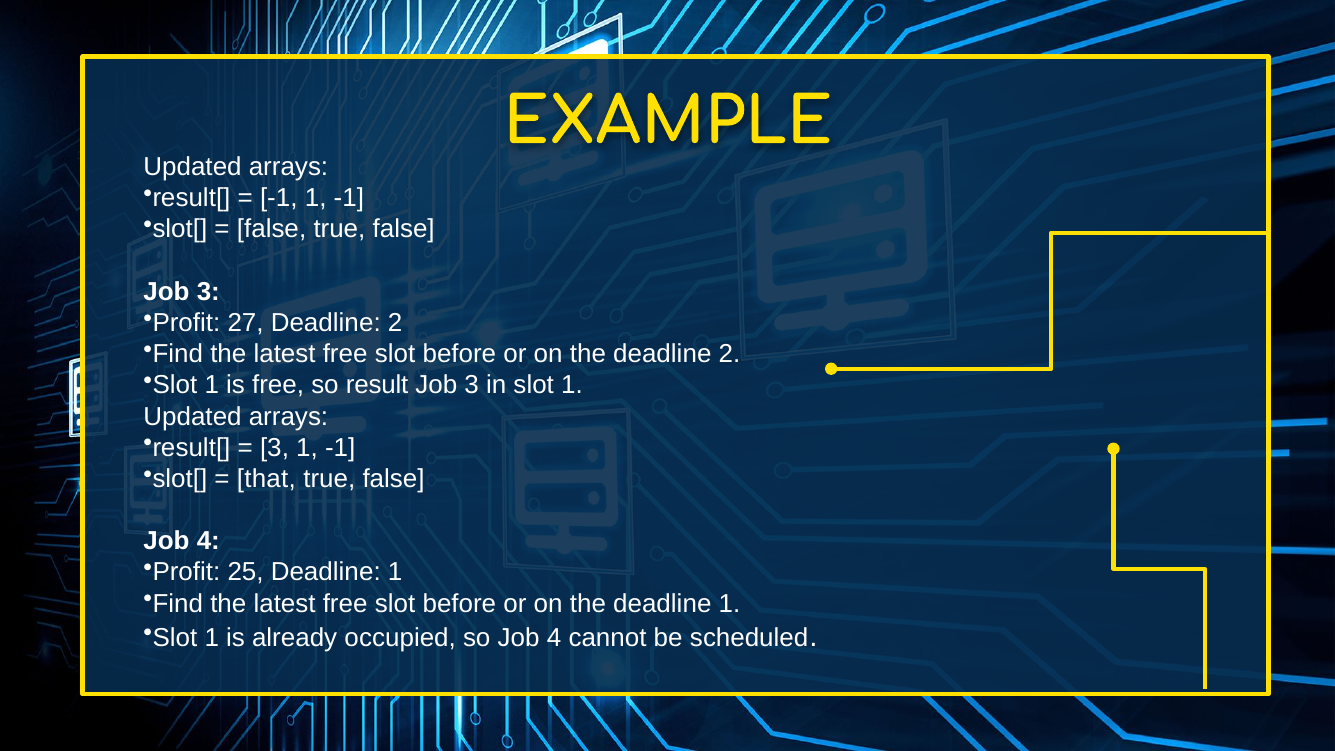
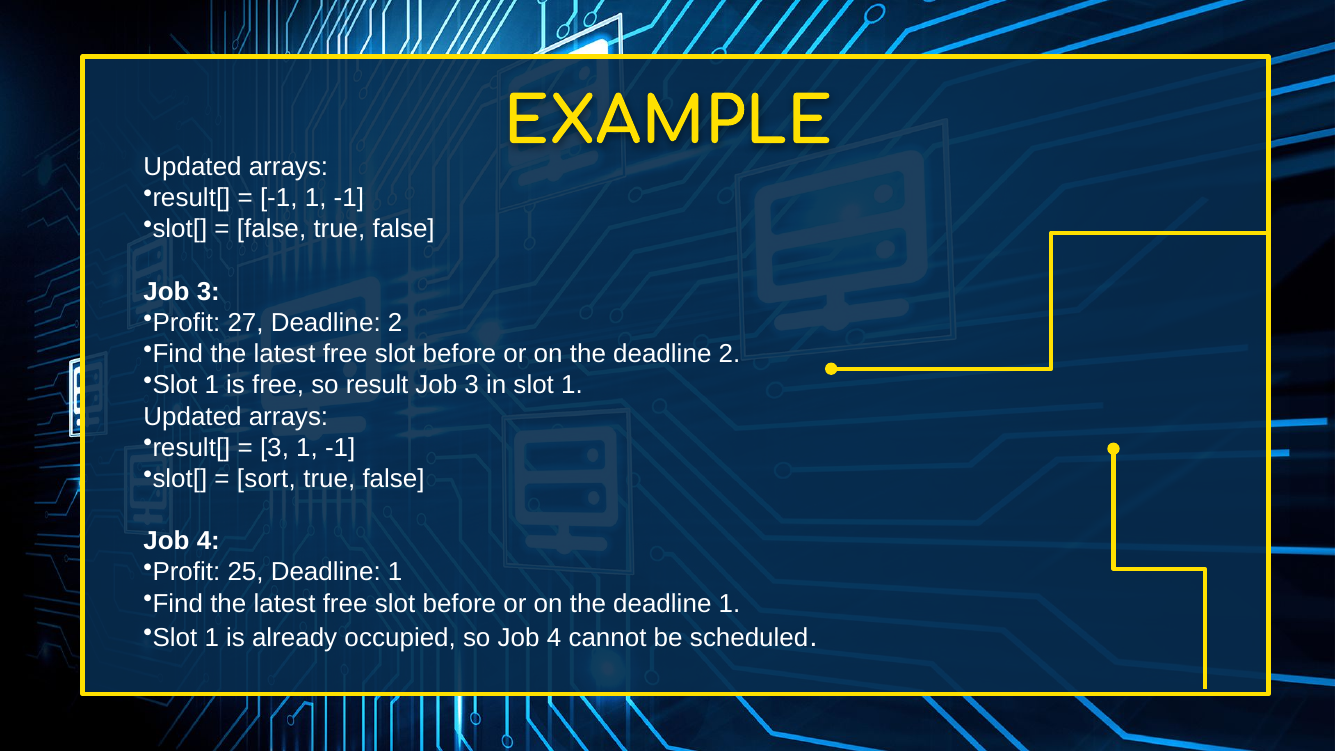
that: that -> sort (266, 479)
